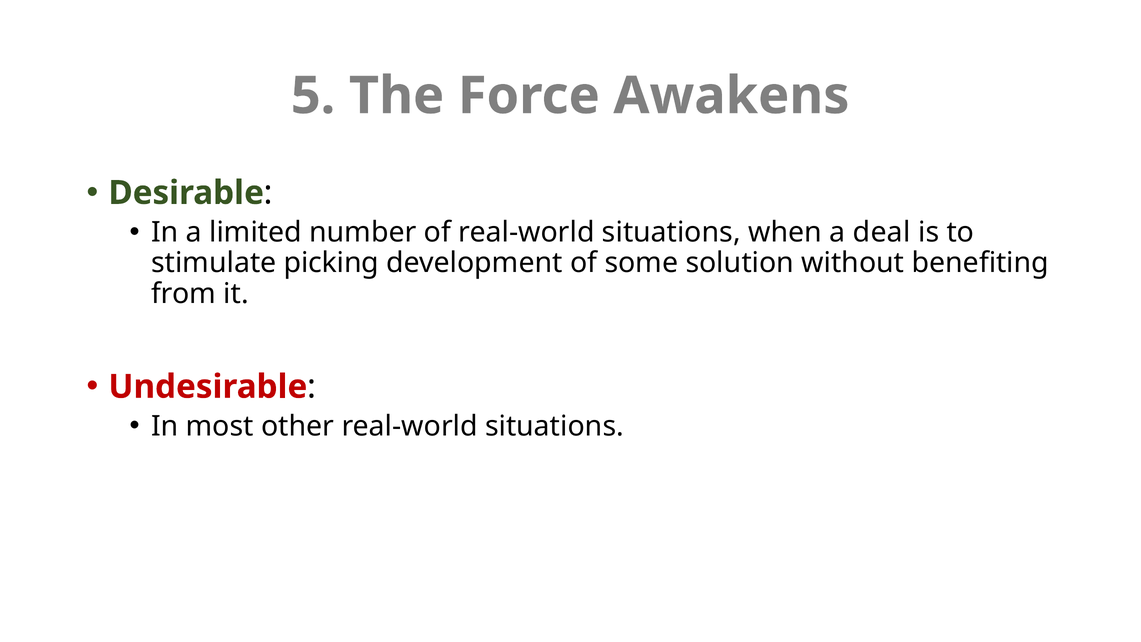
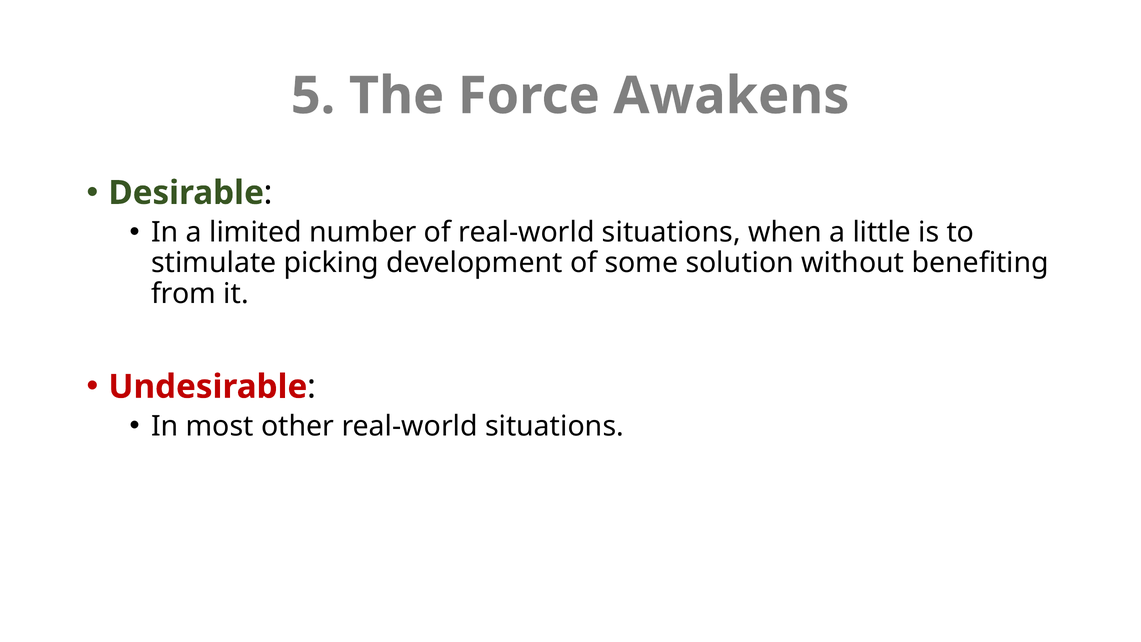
deal: deal -> little (882, 232)
